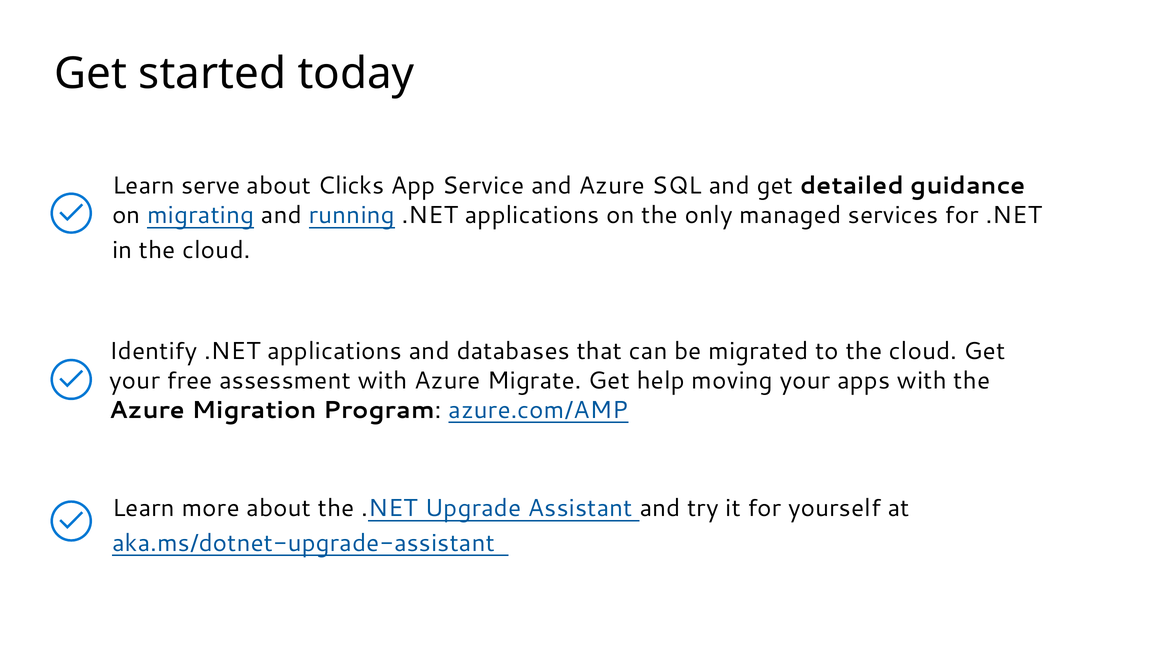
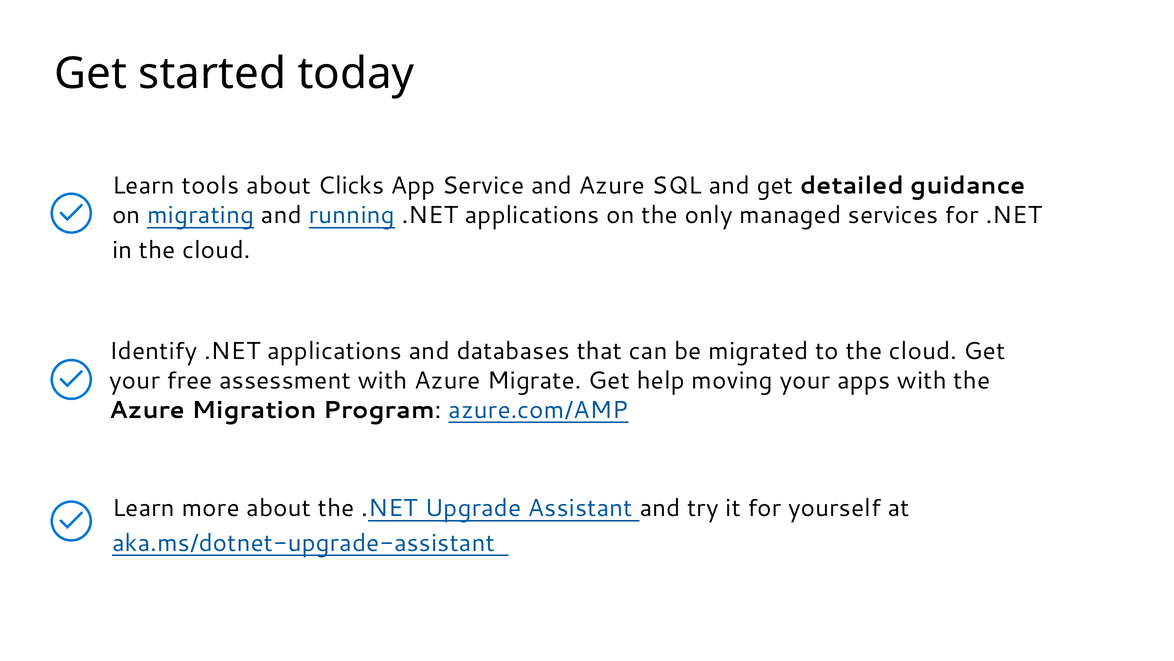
serve: serve -> tools (211, 186)
